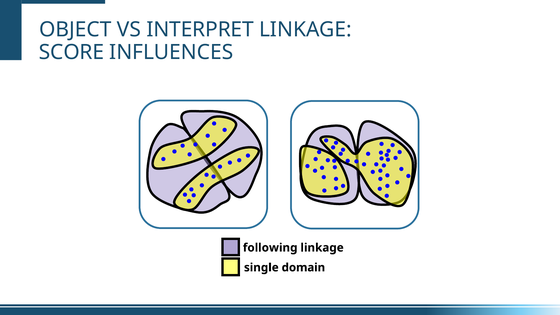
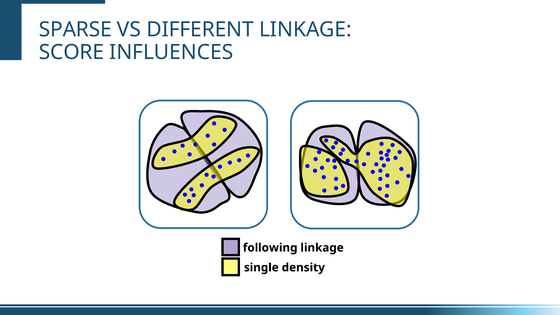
OBJECT: OBJECT -> SPARSE (75, 30)
INTERPRET: INTERPRET -> DIFFERENT (200, 30)
domain: domain -> density (303, 268)
